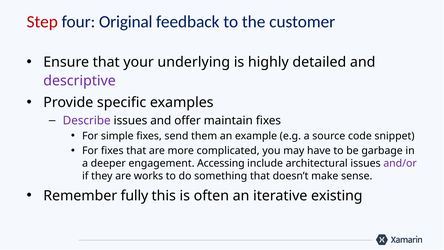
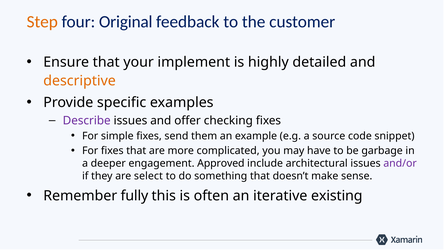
Step colour: red -> orange (42, 22)
underlying: underlying -> implement (194, 62)
descriptive colour: purple -> orange (80, 81)
maintain: maintain -> checking (228, 120)
Accessing: Accessing -> Approved (221, 163)
works: works -> select (148, 176)
